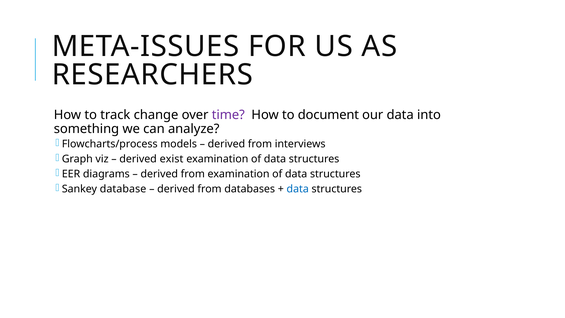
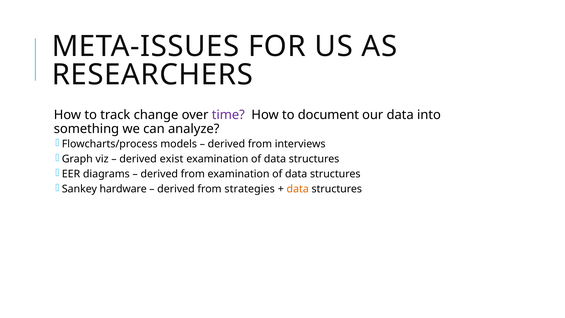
database: database -> hardware (123, 189)
databases: databases -> strategies (250, 189)
data colour: blue -> orange (298, 189)
